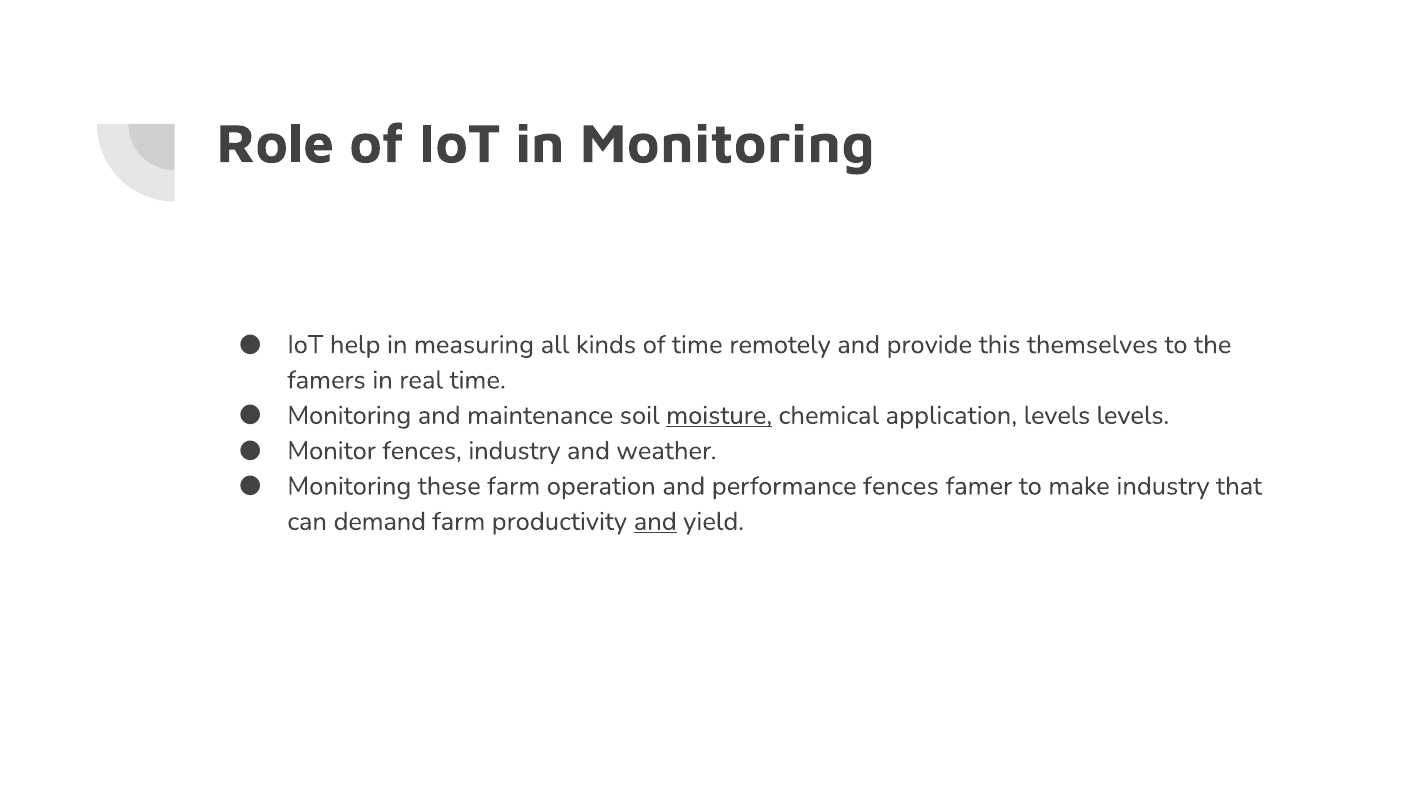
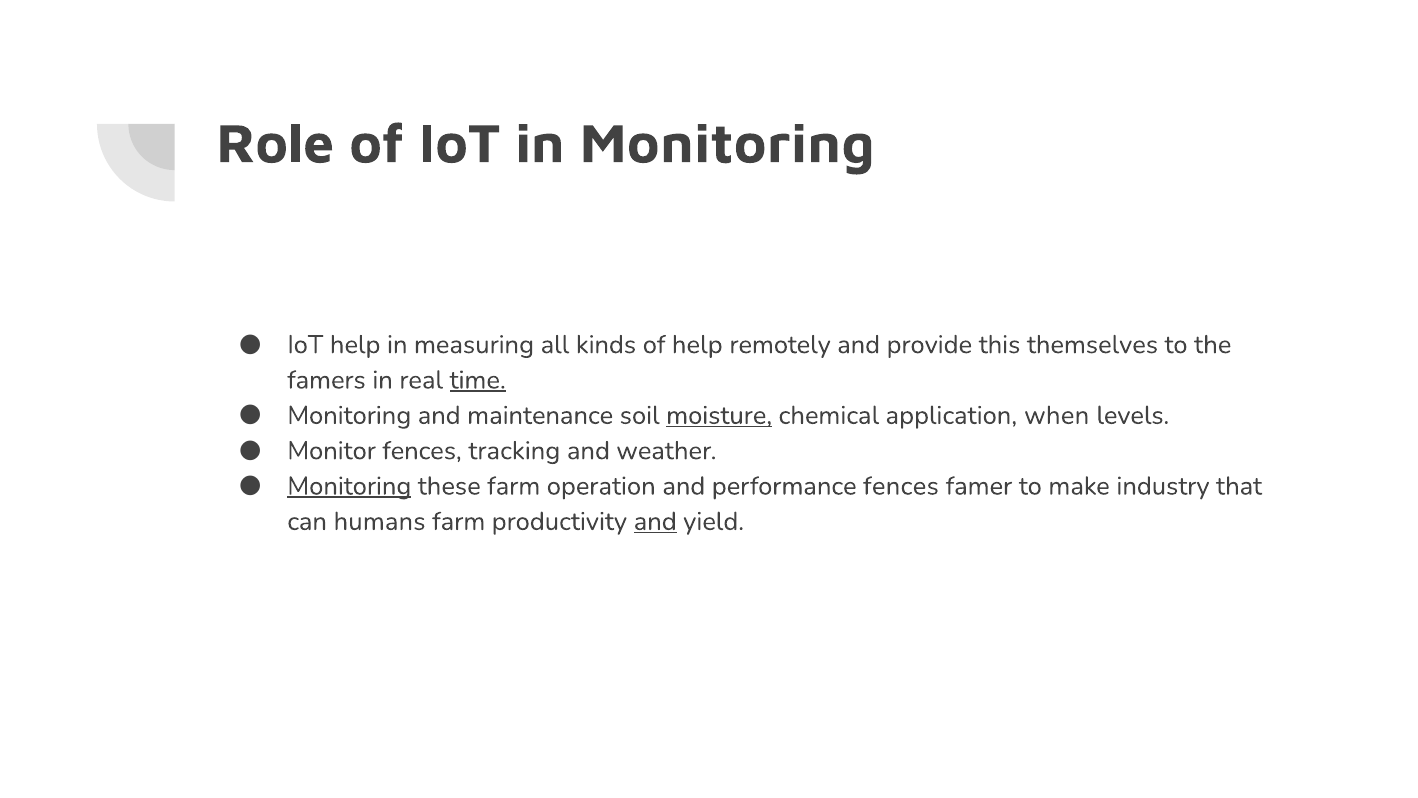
of time: time -> help (697, 345)
time underline: none -> present (478, 380)
application levels: levels -> when (1057, 415)
fences industry: industry -> tracking (514, 451)
Monitoring underline: none -> present (349, 486)
demand: demand -> humans (380, 521)
